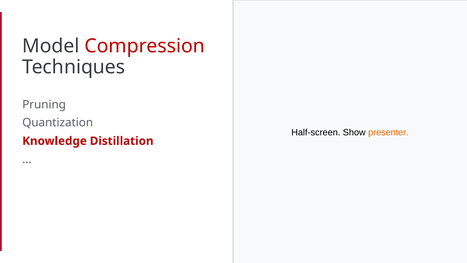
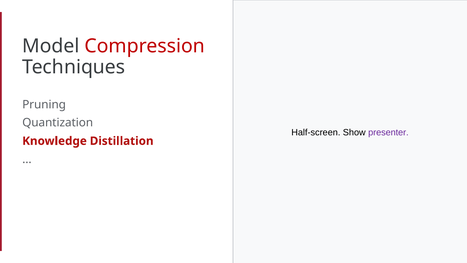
presenter colour: orange -> purple (388, 132)
